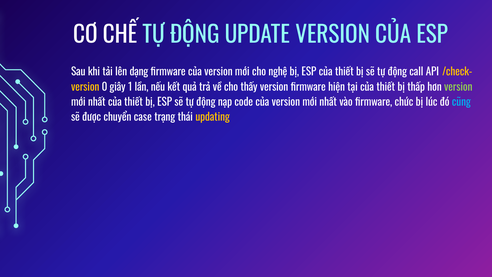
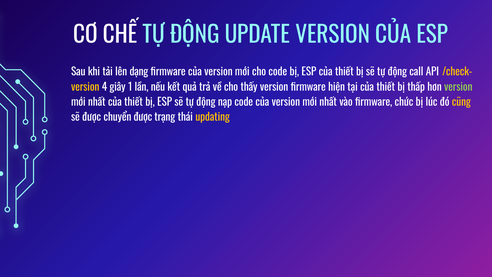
cho nghệ: nghệ -> code (278, 72)
0: 0 -> 4 (104, 87)
cũng colour: light blue -> yellow (461, 102)
chuyển case: case -> được (143, 117)
